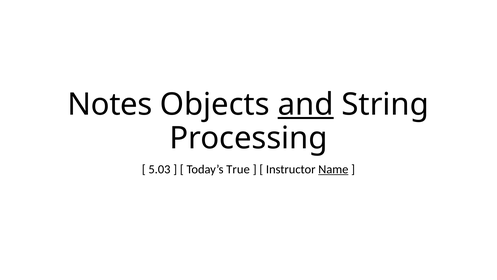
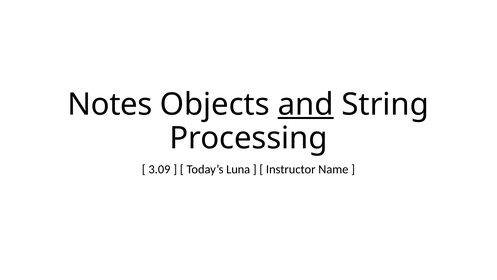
5.03: 5.03 -> 3.09 (159, 169)
True: True -> Luna (238, 169)
Name underline: present -> none (333, 169)
